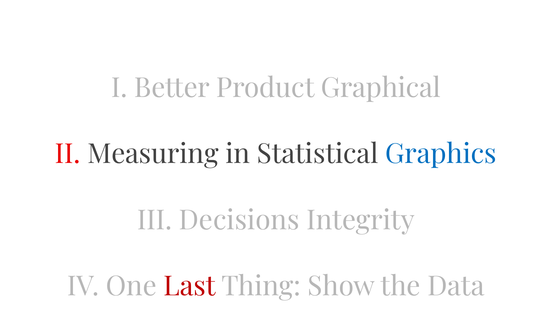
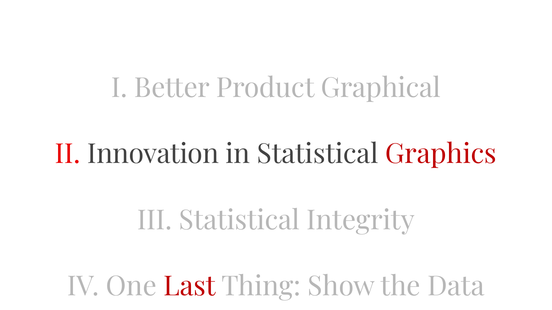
Measuring: Measuring -> Innovation (153, 154)
Graphics colour: blue -> red (441, 154)
III Decisions: Decisions -> Statistical (239, 221)
